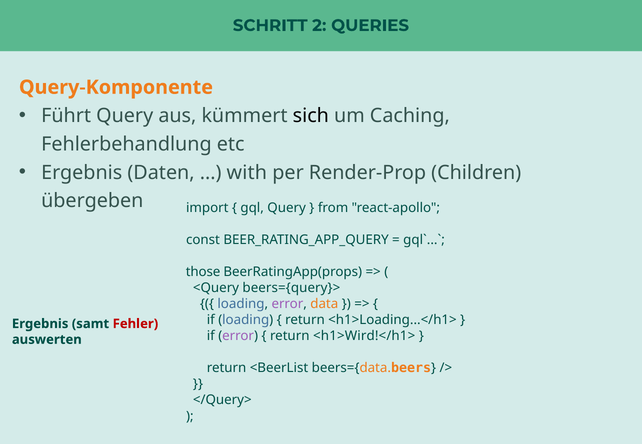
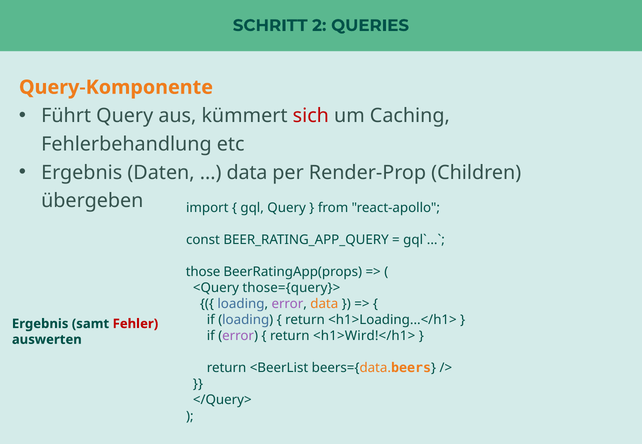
sich colour: black -> red (311, 116)
with: with -> data (247, 173)
beers={query}>: beers={query}> -> those={query}> (291, 288)
